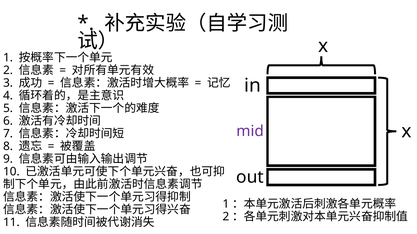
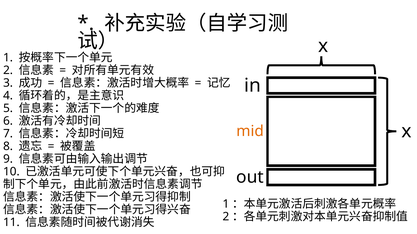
mid colour: purple -> orange (250, 132)
